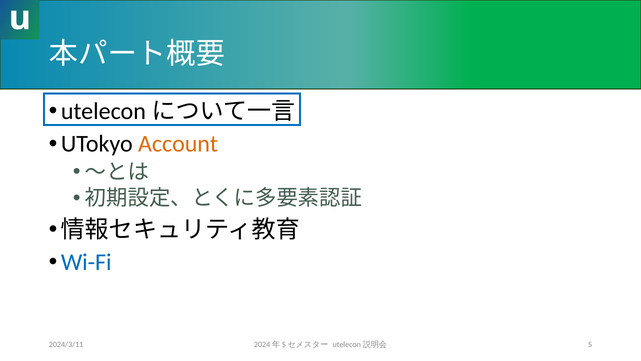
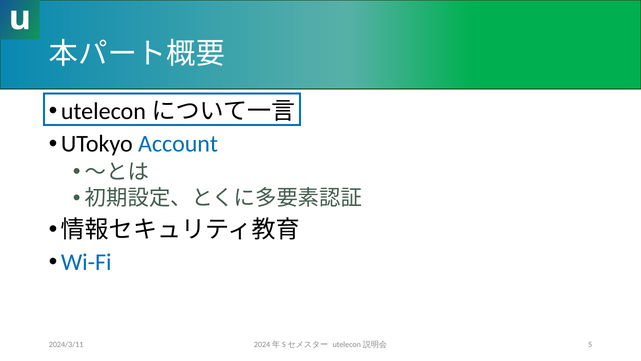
Account colour: orange -> blue (178, 144)
